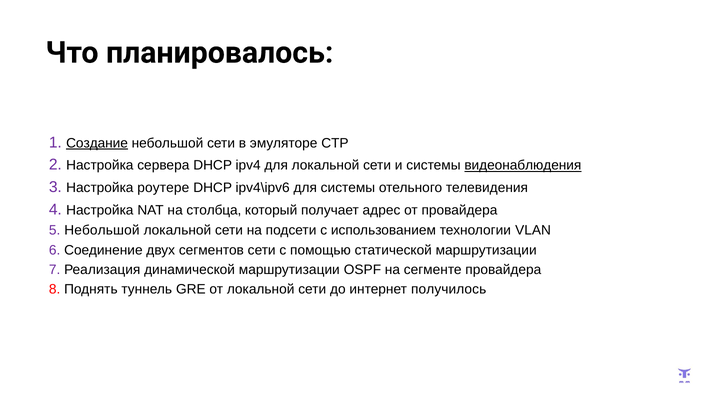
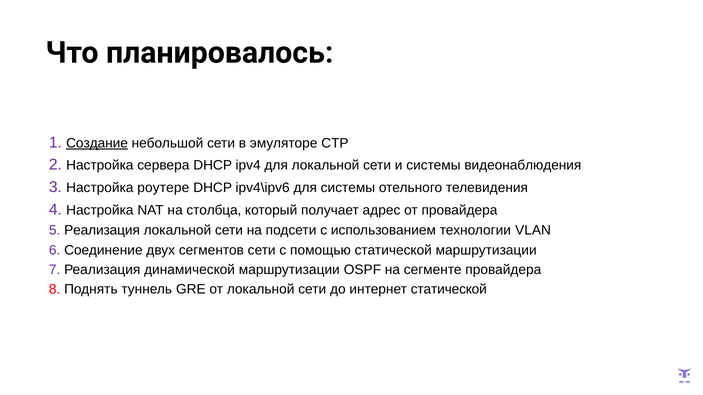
видеонаблюдения underline: present -> none (523, 166)
5 Небольшой: Небольшой -> Реализация (102, 231)
интернет получилось: получилось -> статической (449, 290)
